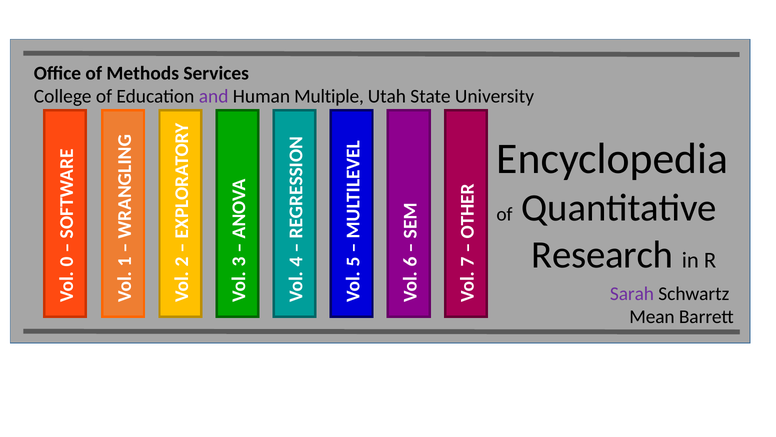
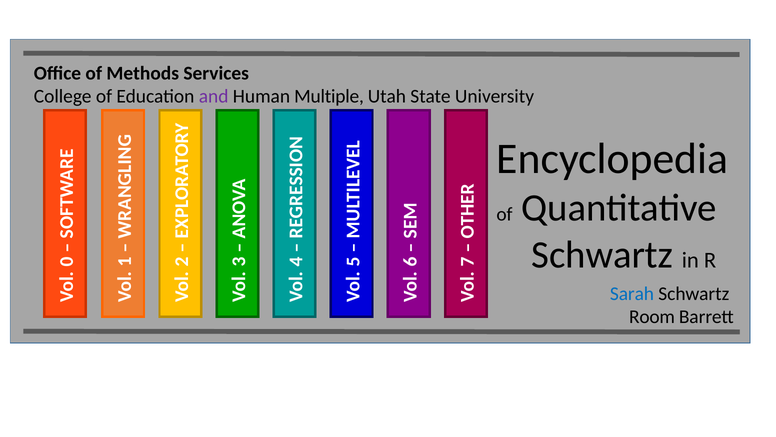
Research: Research -> Schwartz (602, 254)
Sarah colour: purple -> blue (632, 293)
Mean: Mean -> Room (652, 317)
